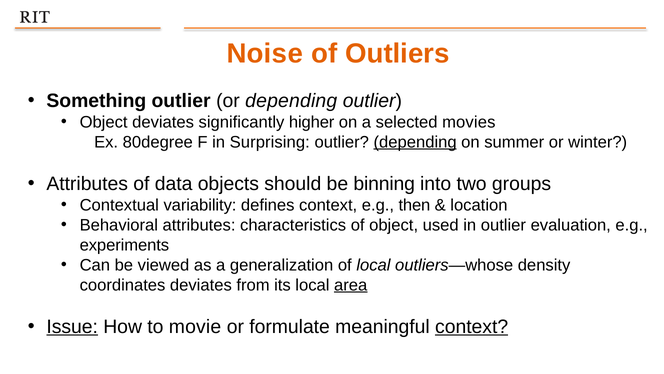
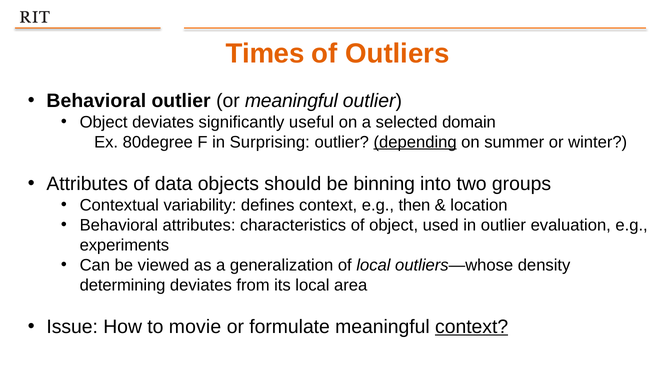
Noise: Noise -> Times (265, 54)
Something: Something -> Behavioral (96, 101)
or depending: depending -> meaningful (291, 101)
higher: higher -> useful (312, 122)
movies: movies -> domain (469, 122)
coordinates: coordinates -> determining (123, 285)
area underline: present -> none (351, 285)
Issue underline: present -> none (72, 326)
